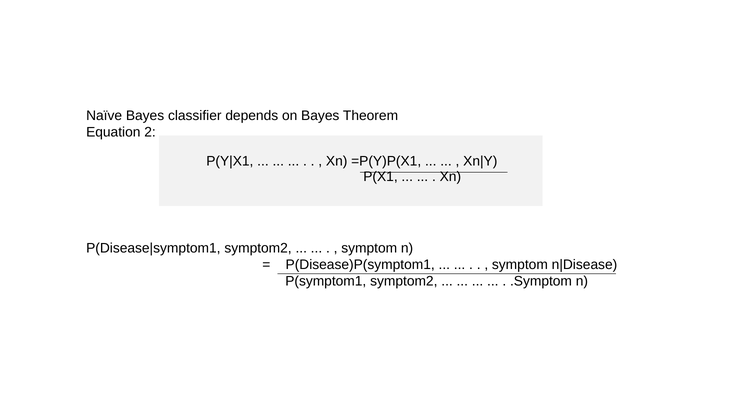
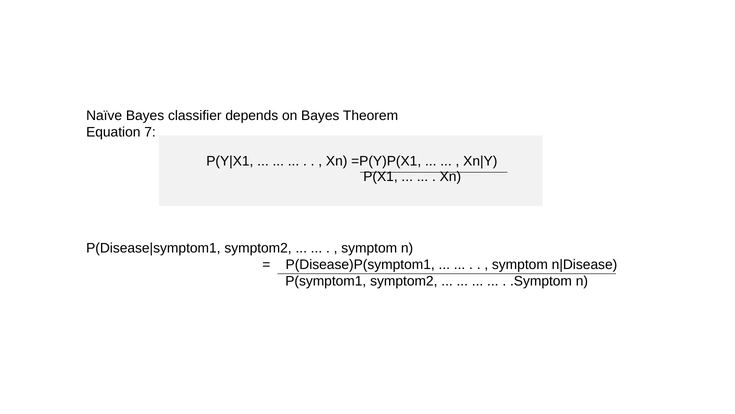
2: 2 -> 7 (150, 132)
